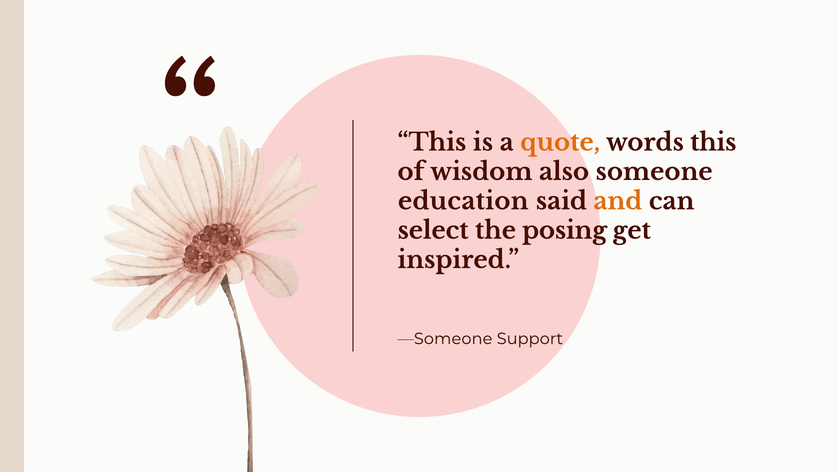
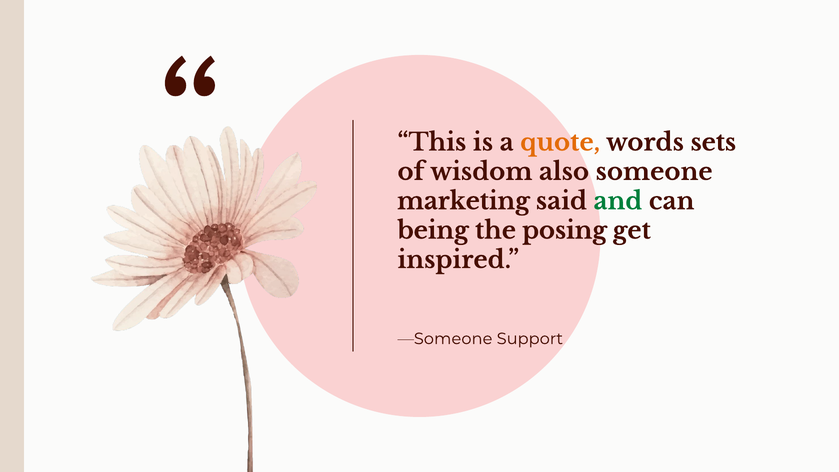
words this: this -> sets (713, 142)
education: education -> marketing (463, 201)
and colour: orange -> green (618, 201)
select: select -> being (433, 231)
